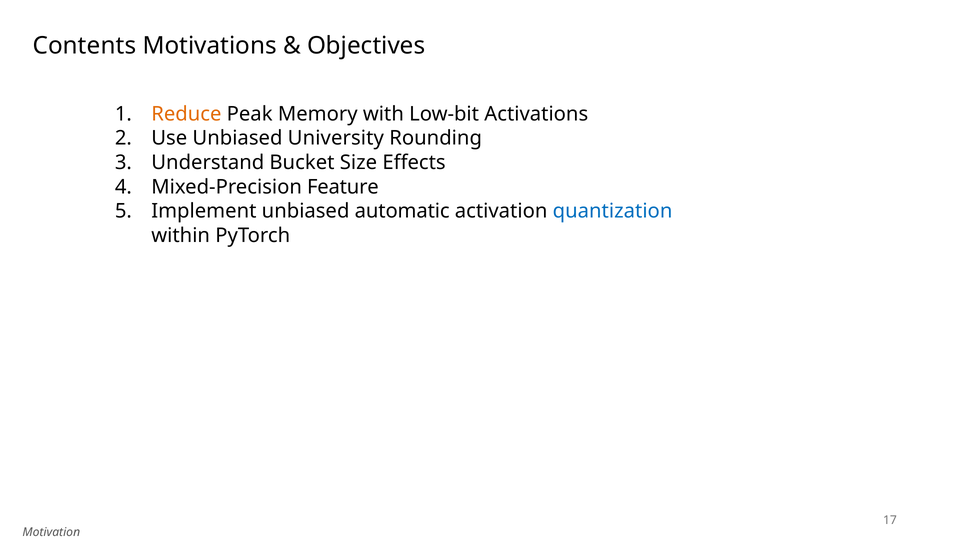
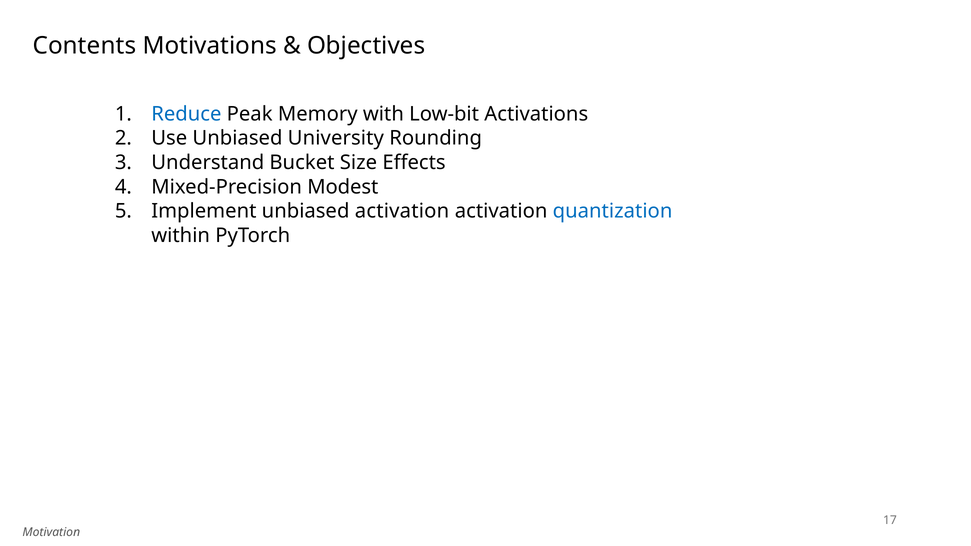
Reduce colour: orange -> blue (186, 114)
Feature: Feature -> Modest (343, 187)
unbiased automatic: automatic -> activation (402, 211)
